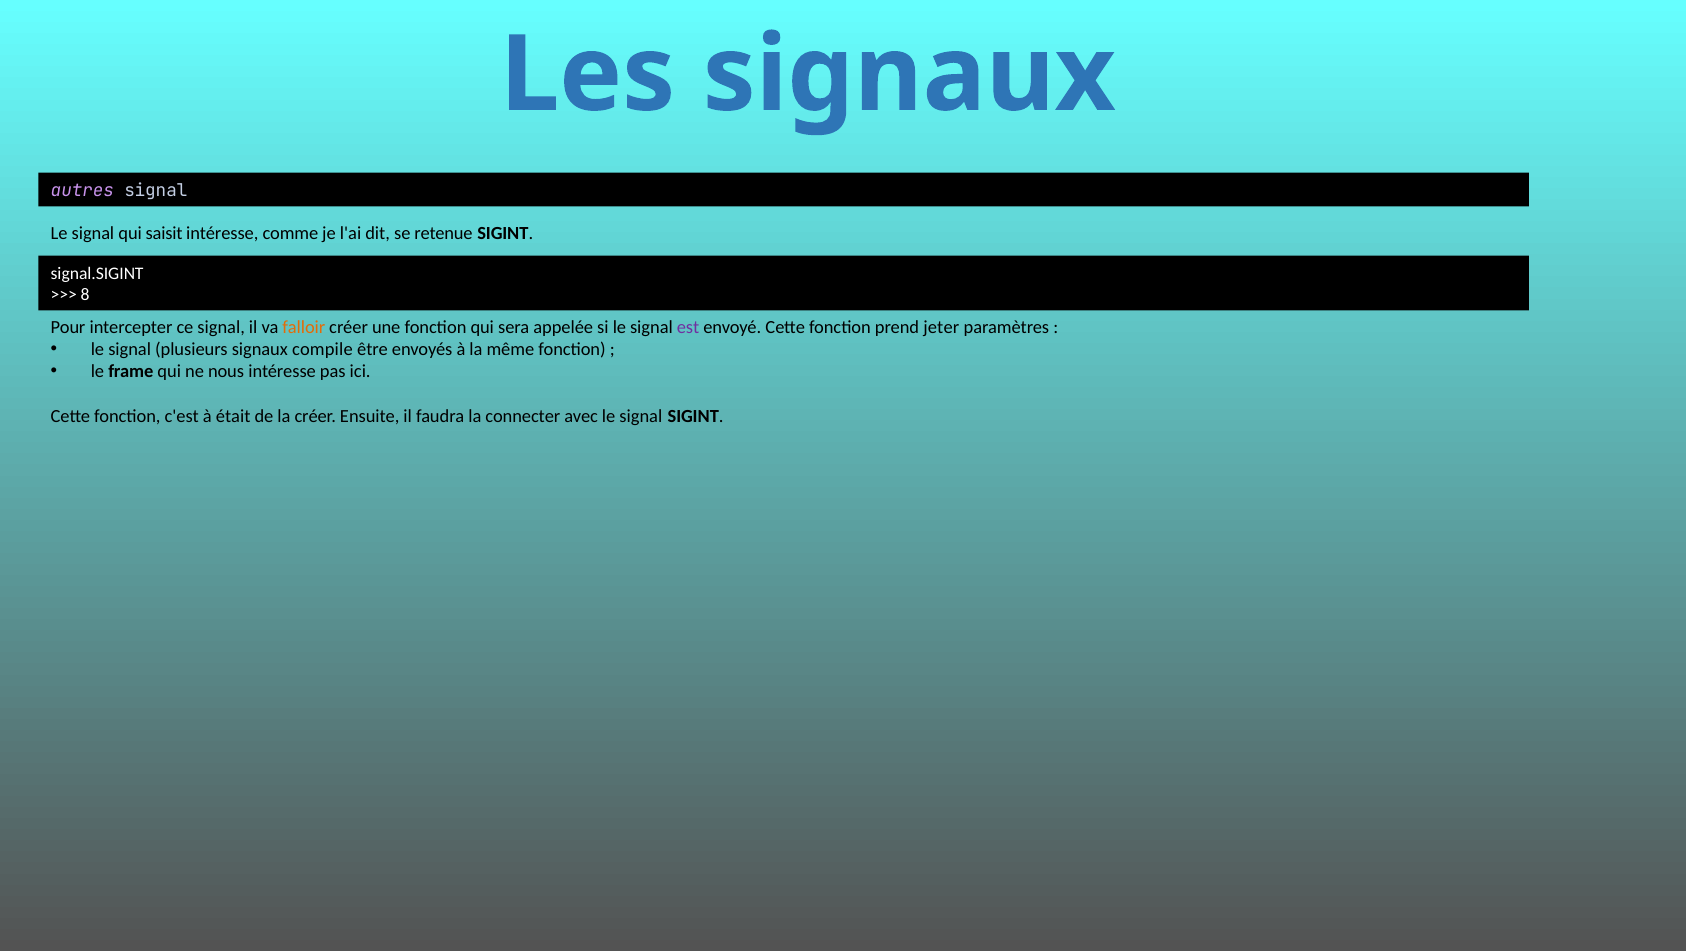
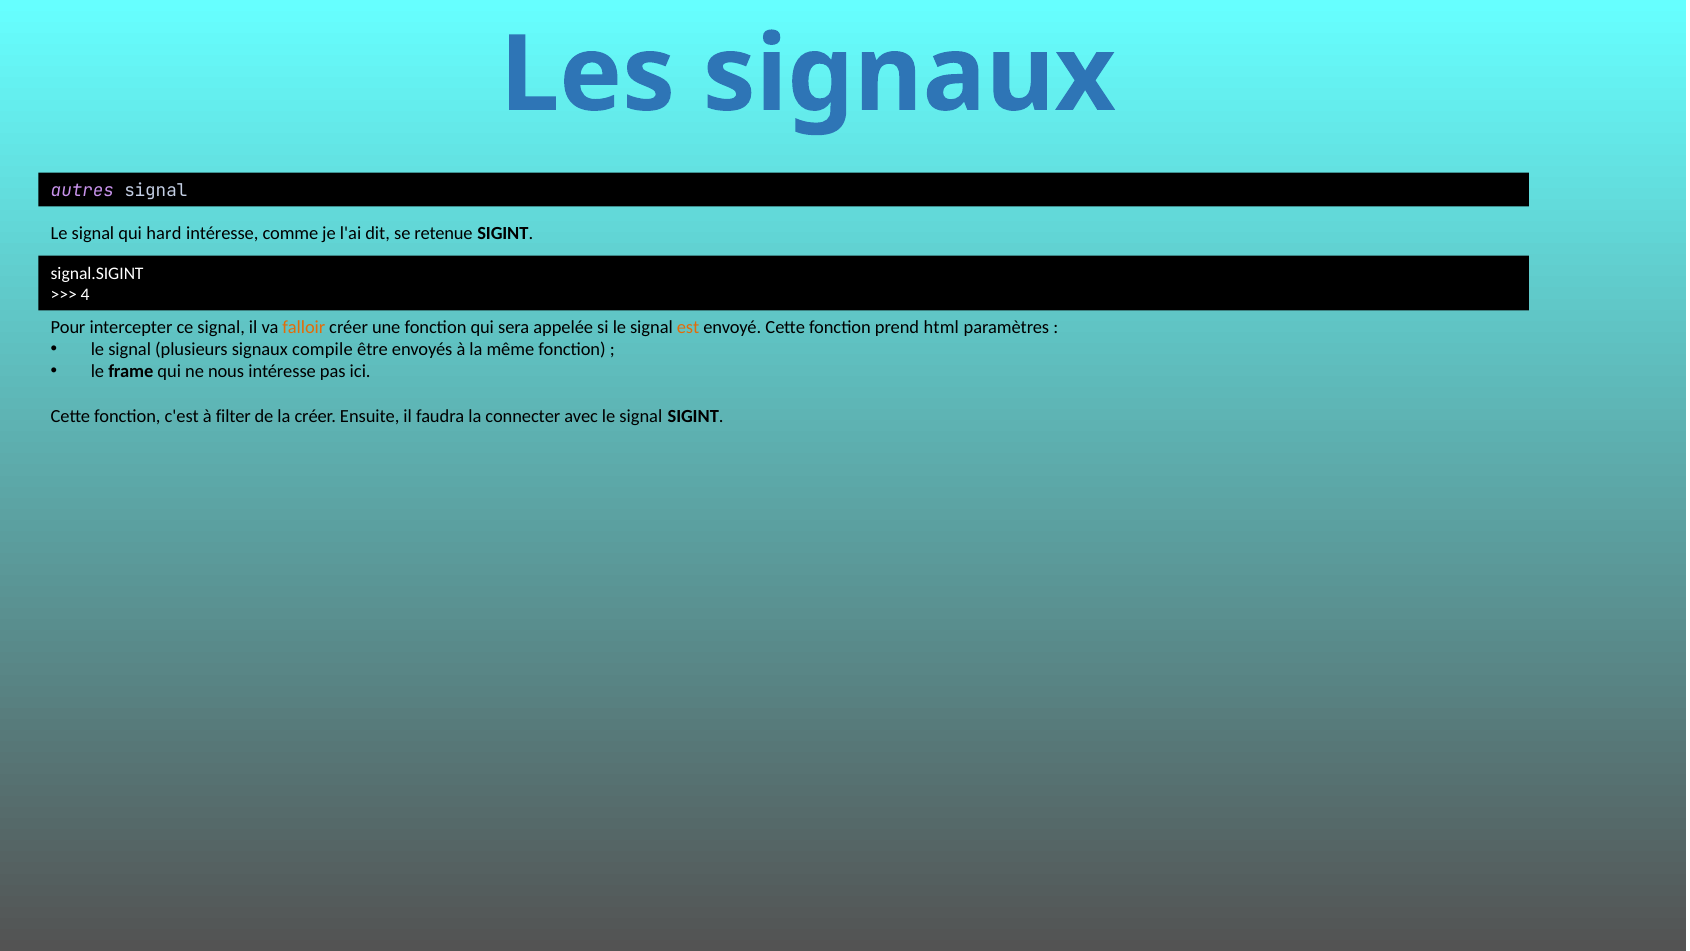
saisit: saisit -> hard (164, 234)
8: 8 -> 4 (85, 295)
est colour: purple -> orange (688, 327)
jeter: jeter -> html (941, 327)
était: était -> filter (233, 416)
